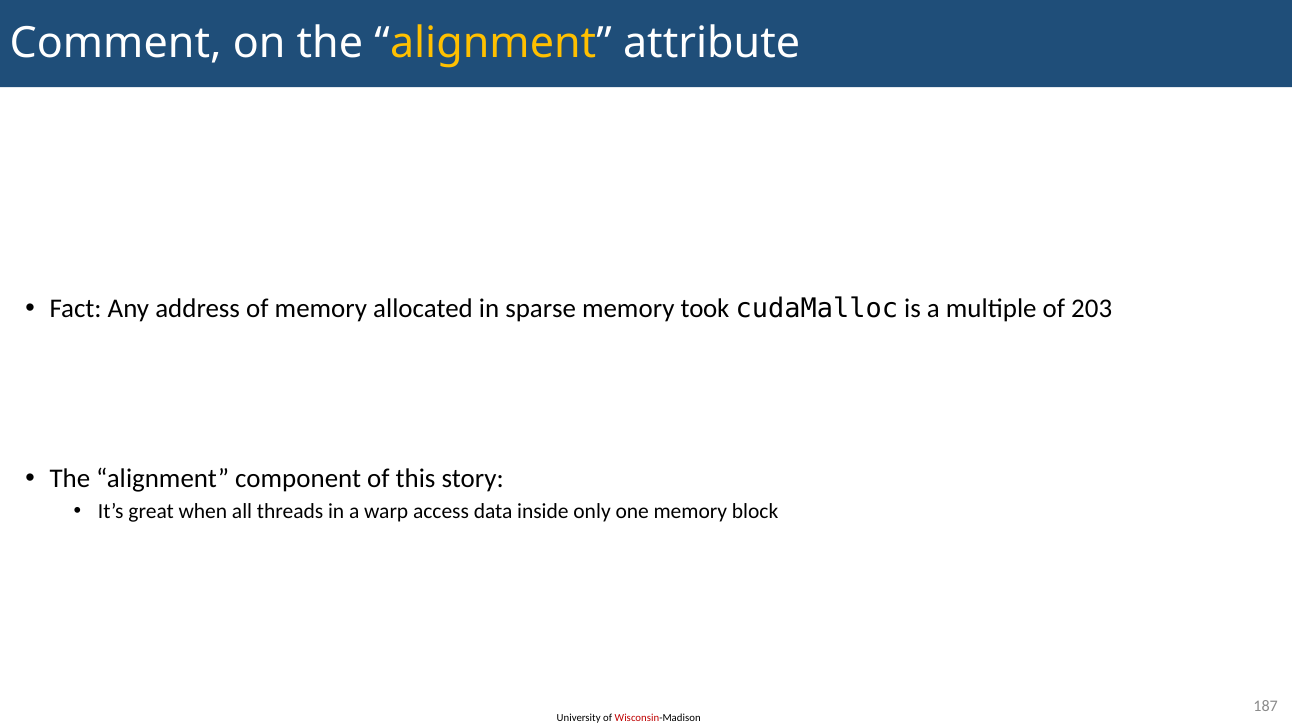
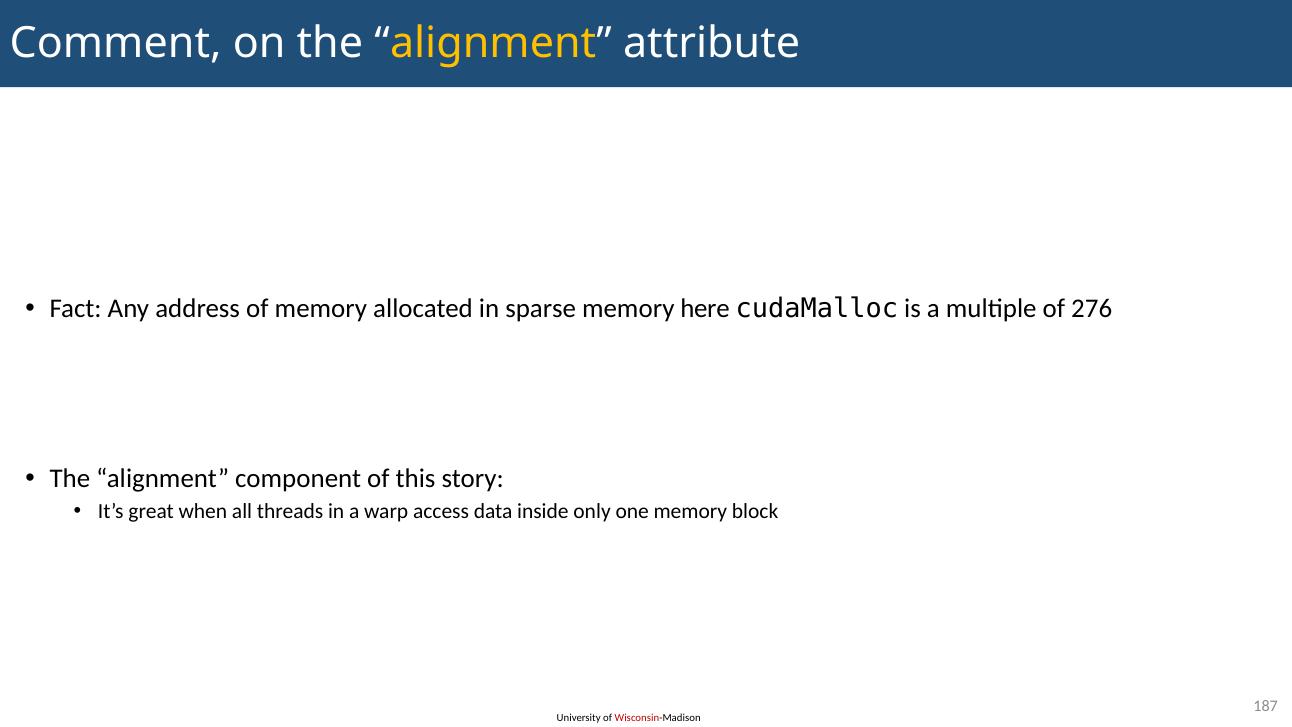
took: took -> here (705, 309)
203: 203 -> 276 (1092, 309)
